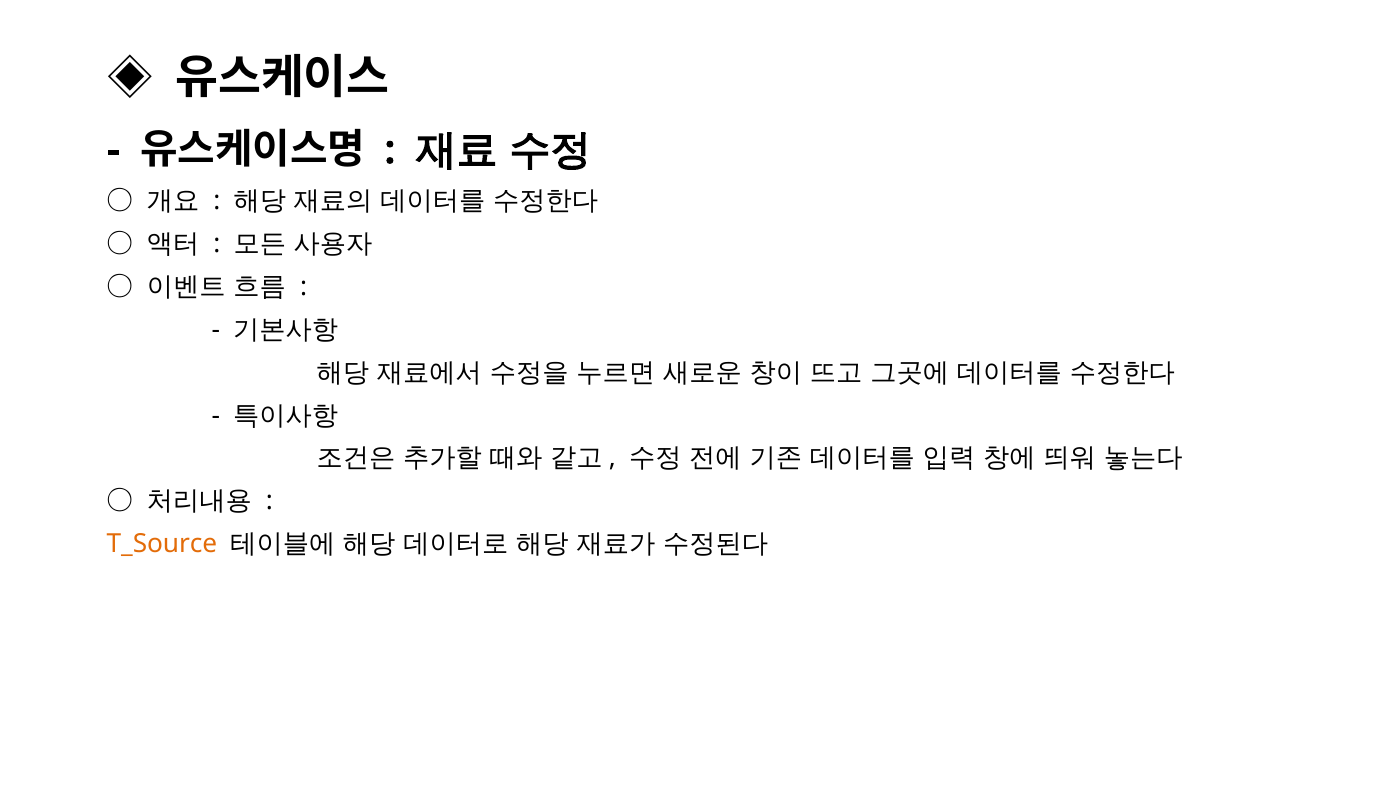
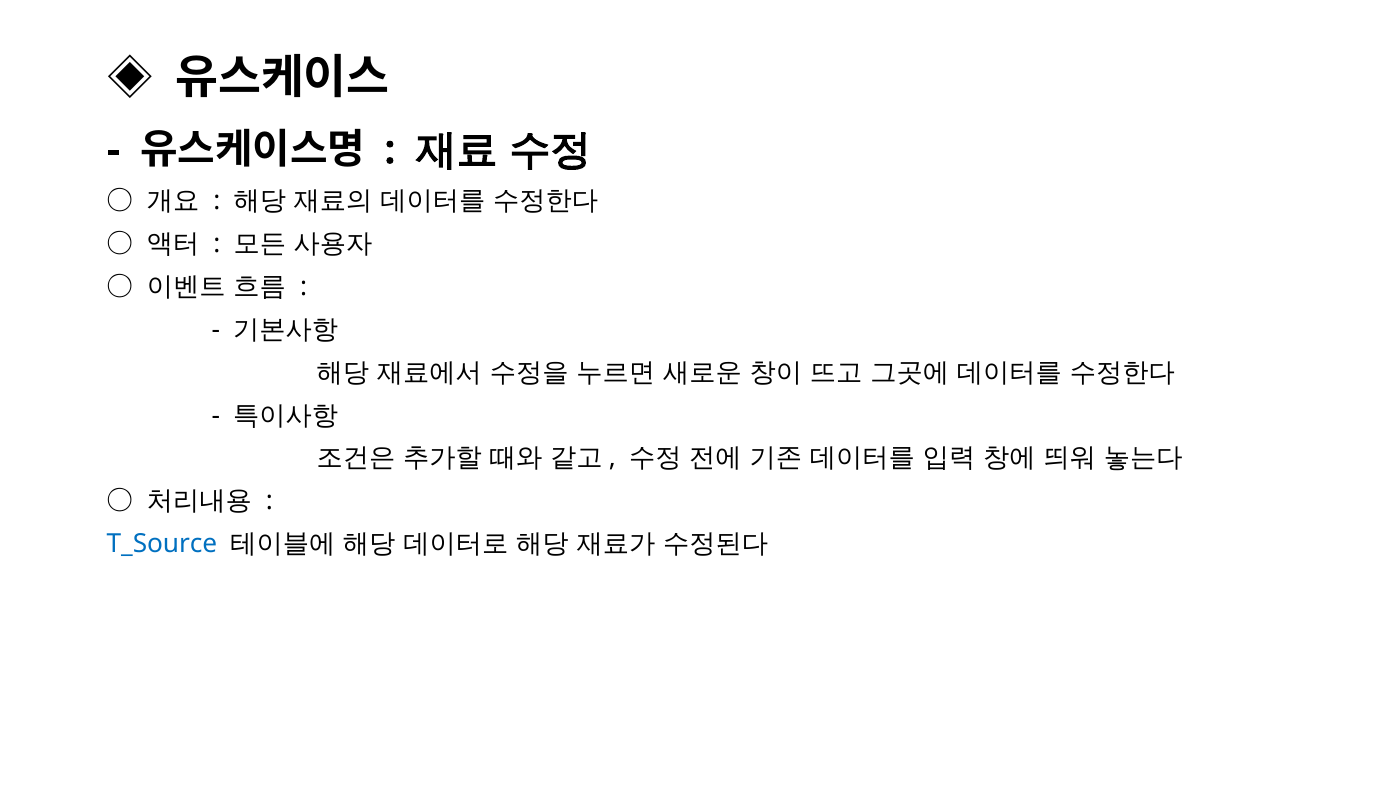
T_Source colour: orange -> blue (162, 545)
